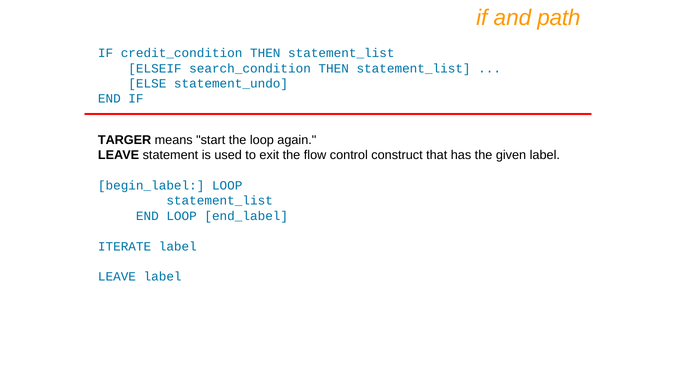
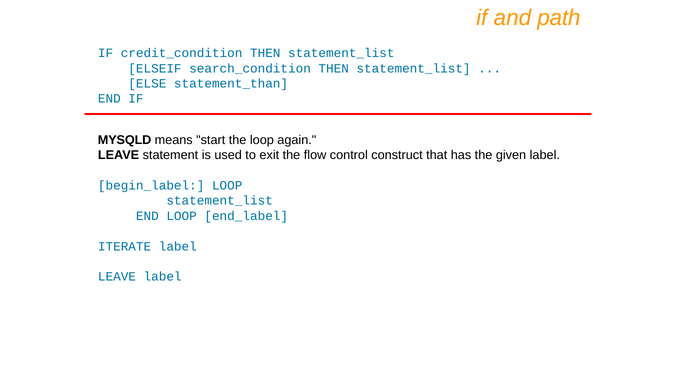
statement_undo: statement_undo -> statement_than (231, 84)
TARGER: TARGER -> MYSQLD (125, 140)
